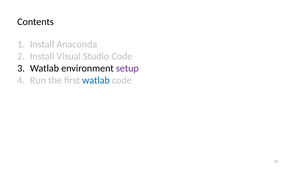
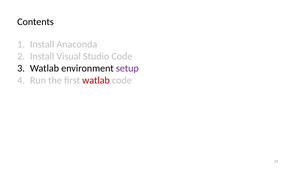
watlab colour: blue -> red (96, 80)
